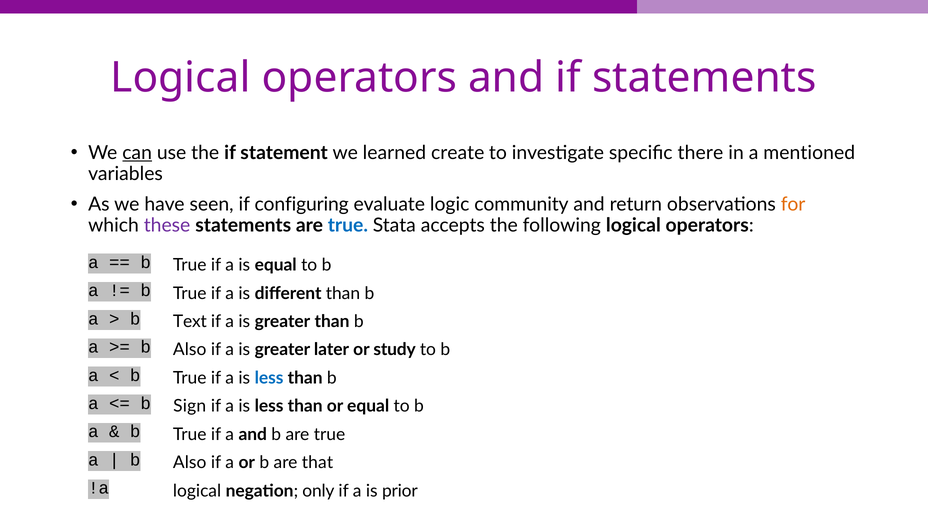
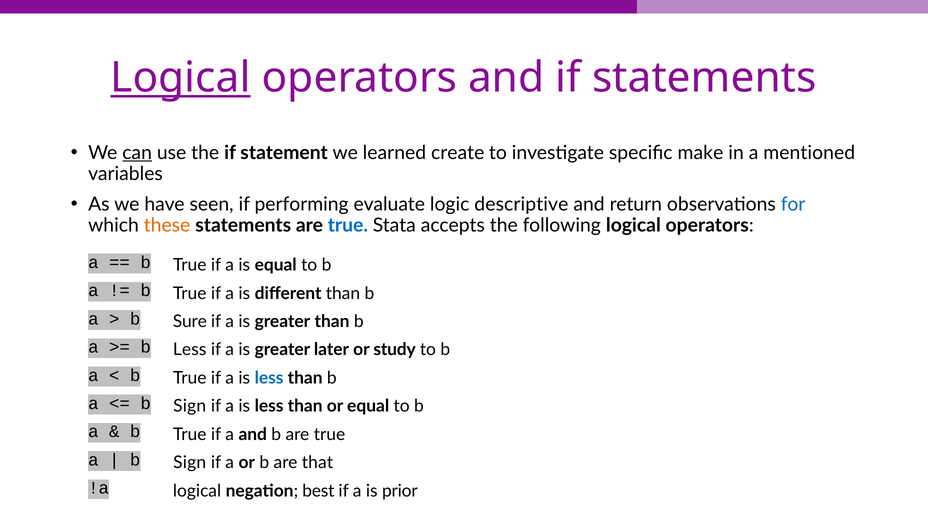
Logical underline: none -> present (180, 78)
there: there -> make (700, 153)
configuring: configuring -> performing (302, 204)
community: community -> descriptive (521, 204)
for colour: orange -> blue (793, 204)
these colour: purple -> orange (167, 225)
Text: Text -> Sure (190, 322)
Also: Also -> Less (190, 350)
Also: Also -> Sign (190, 463)
only: only -> best (318, 491)
